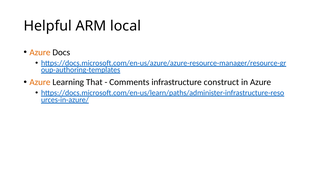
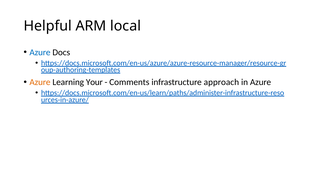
Azure colour: orange -> blue (40, 52)
That: That -> Your (94, 82)
construct: construct -> approach (221, 82)
